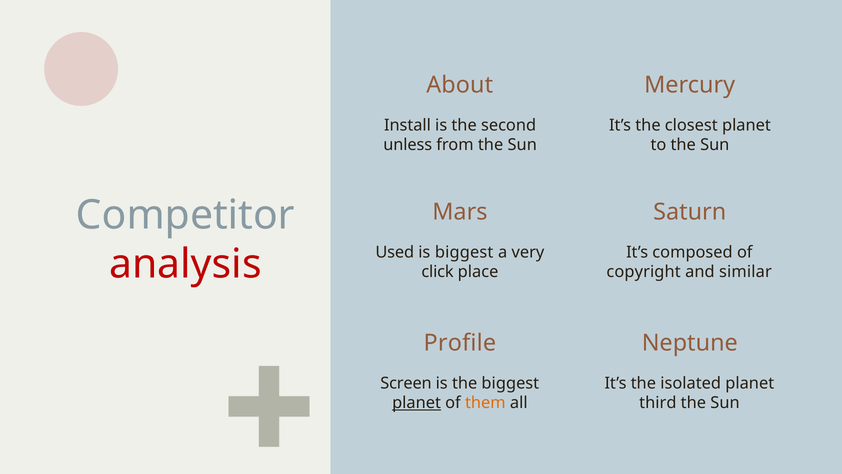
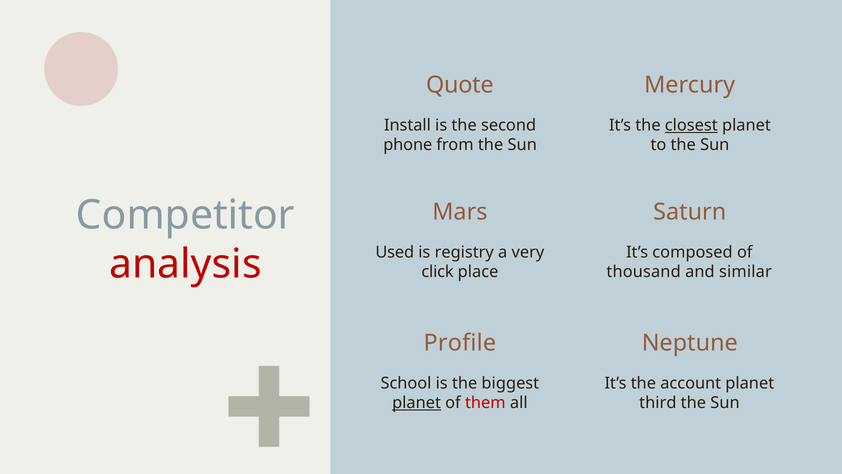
About: About -> Quote (460, 85)
closest underline: none -> present (691, 125)
unless: unless -> phone (408, 145)
is biggest: biggest -> registry (464, 252)
copyright: copyright -> thousand (644, 272)
Screen: Screen -> School (406, 383)
isolated: isolated -> account (691, 383)
them colour: orange -> red (485, 403)
